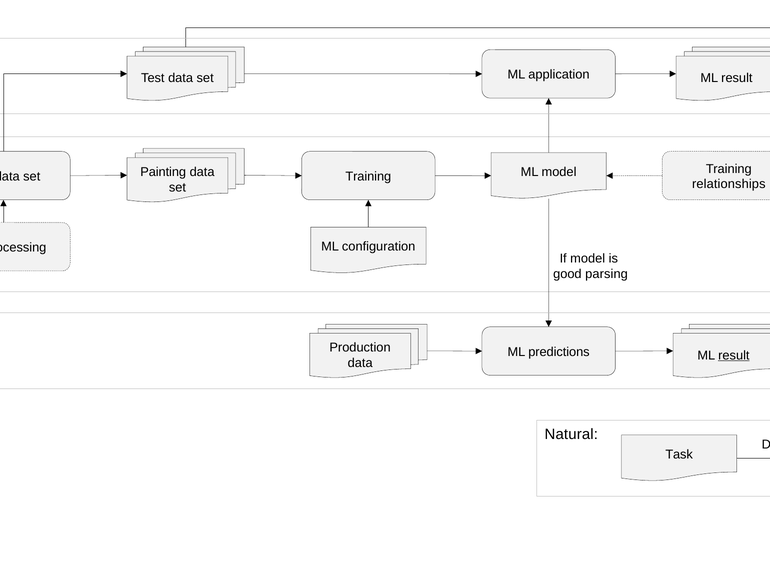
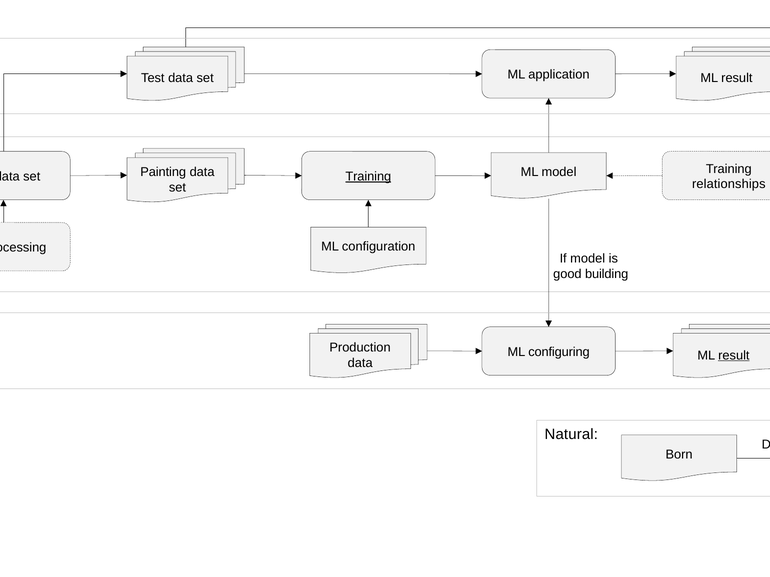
Training underline: none -> present (368, 177)
parsing: parsing -> building (607, 274)
predictions: predictions -> configuring (559, 352)
Task: Task -> Born (679, 455)
